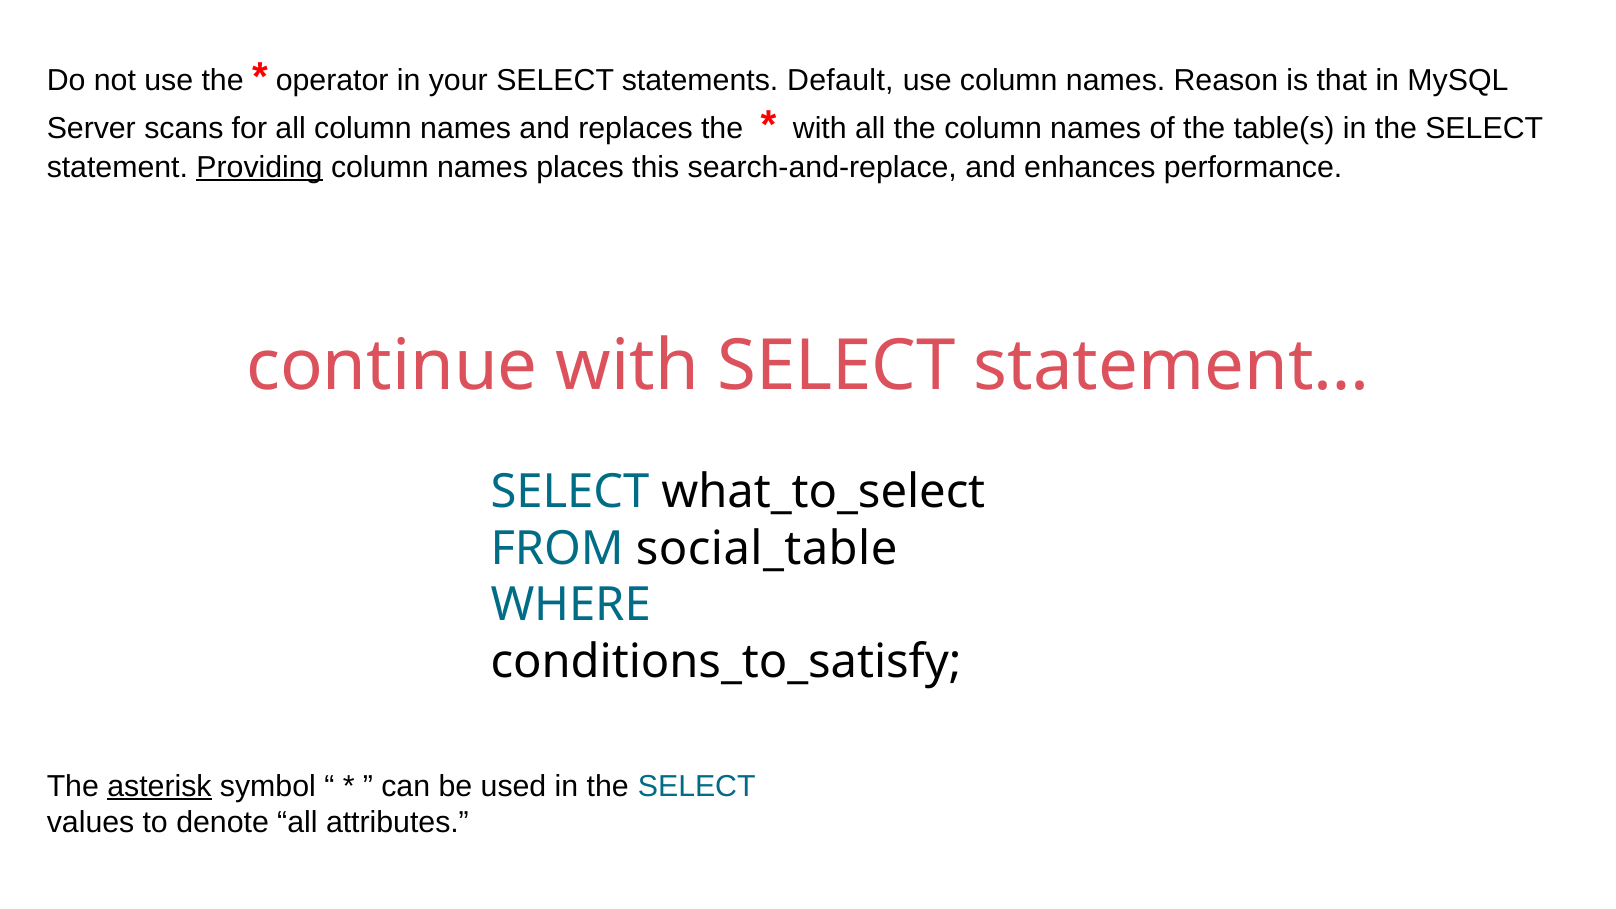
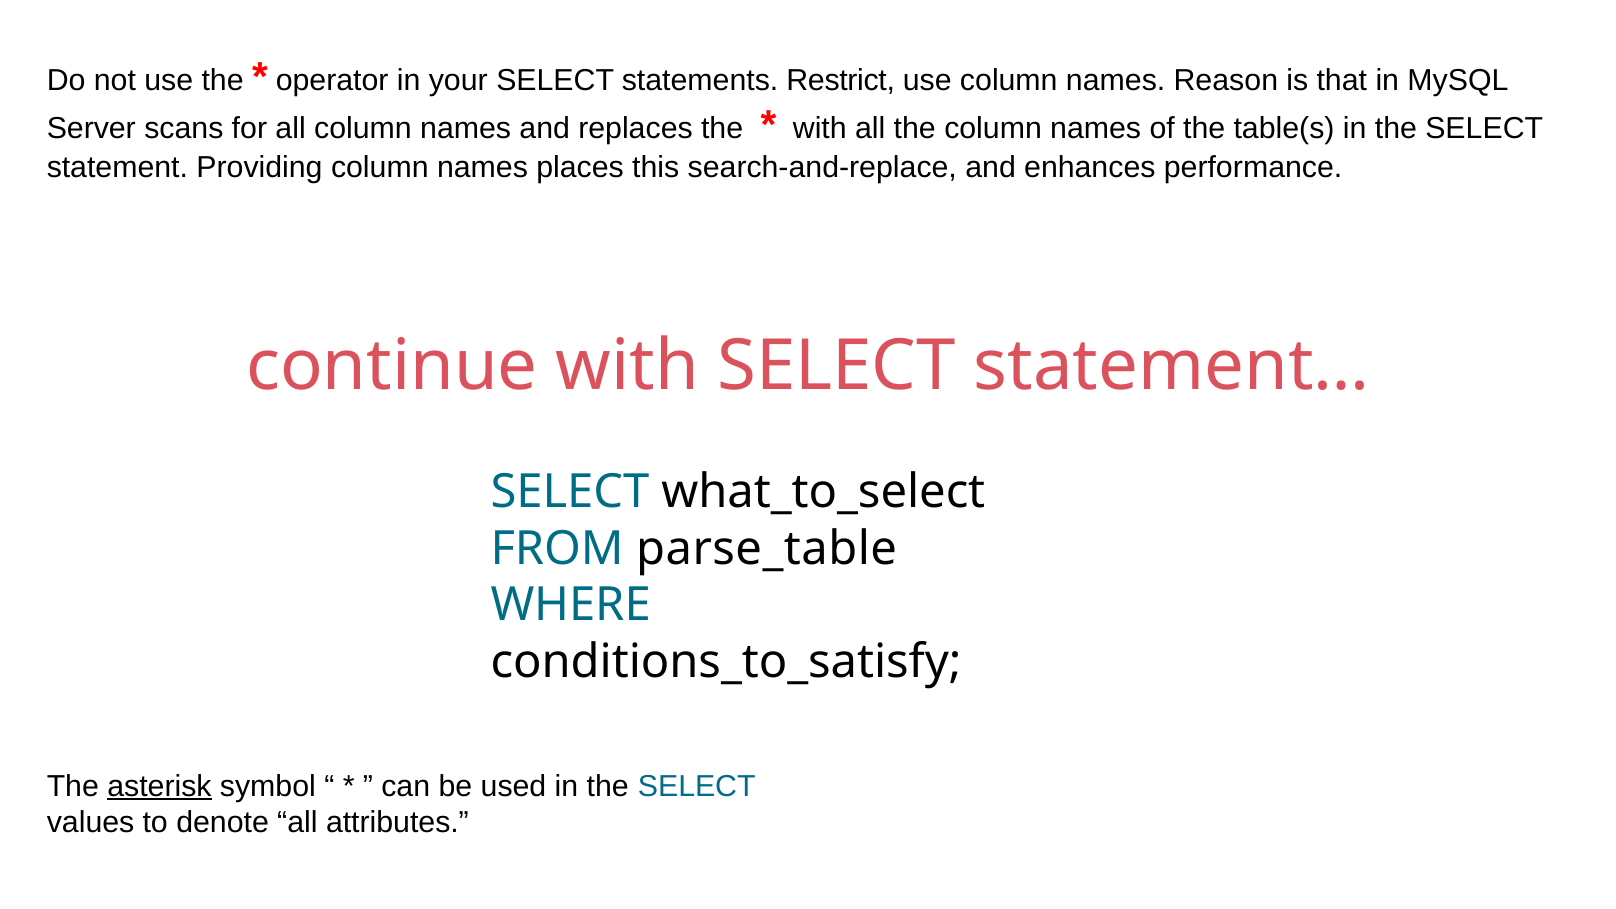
Default: Default -> Restrict (841, 80)
Providing underline: present -> none (260, 167)
social_table: social_table -> parse_table (767, 549)
